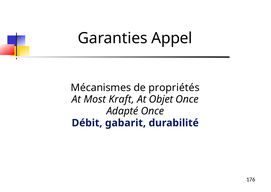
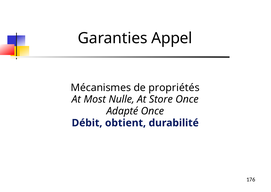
Kraft: Kraft -> Nulle (122, 99)
Objet: Objet -> Store (161, 99)
gabarit: gabarit -> obtient (125, 123)
